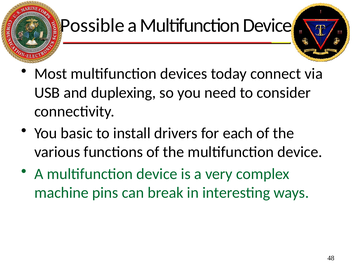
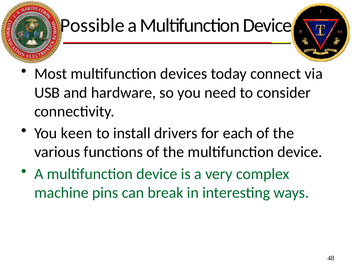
duplexing: duplexing -> hardware (123, 93)
basic: basic -> keen (77, 133)
